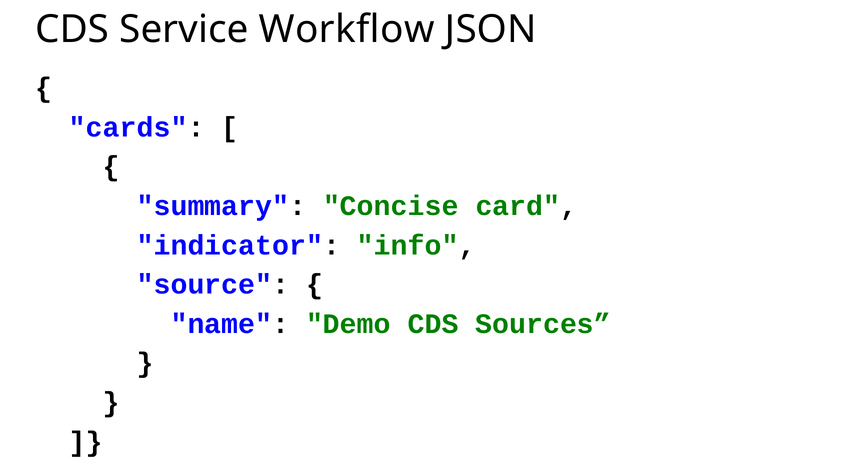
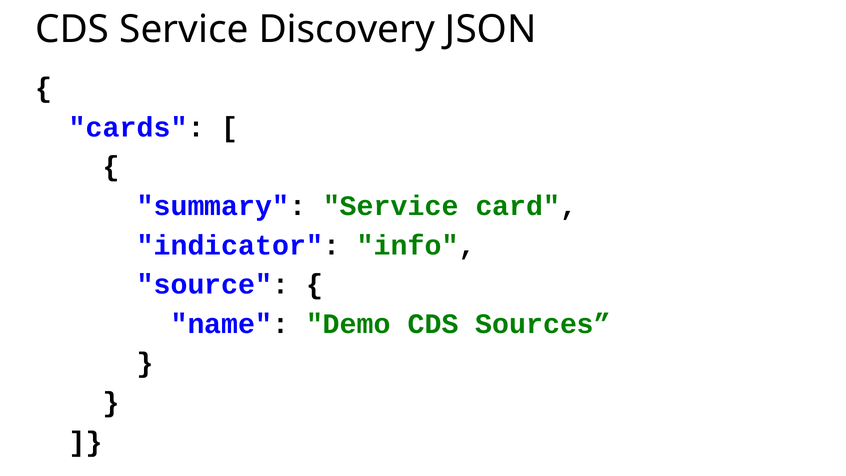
Workflow: Workflow -> Discovery (347, 30)
summary Concise: Concise -> Service (391, 206)
